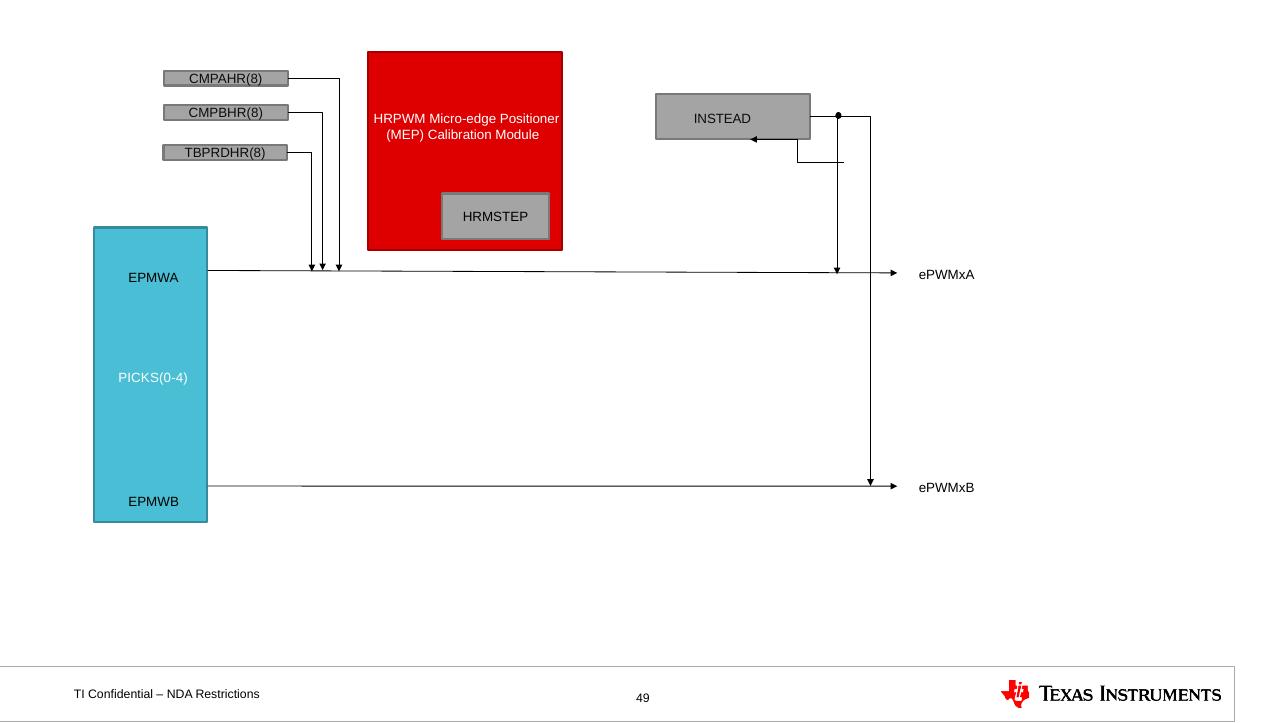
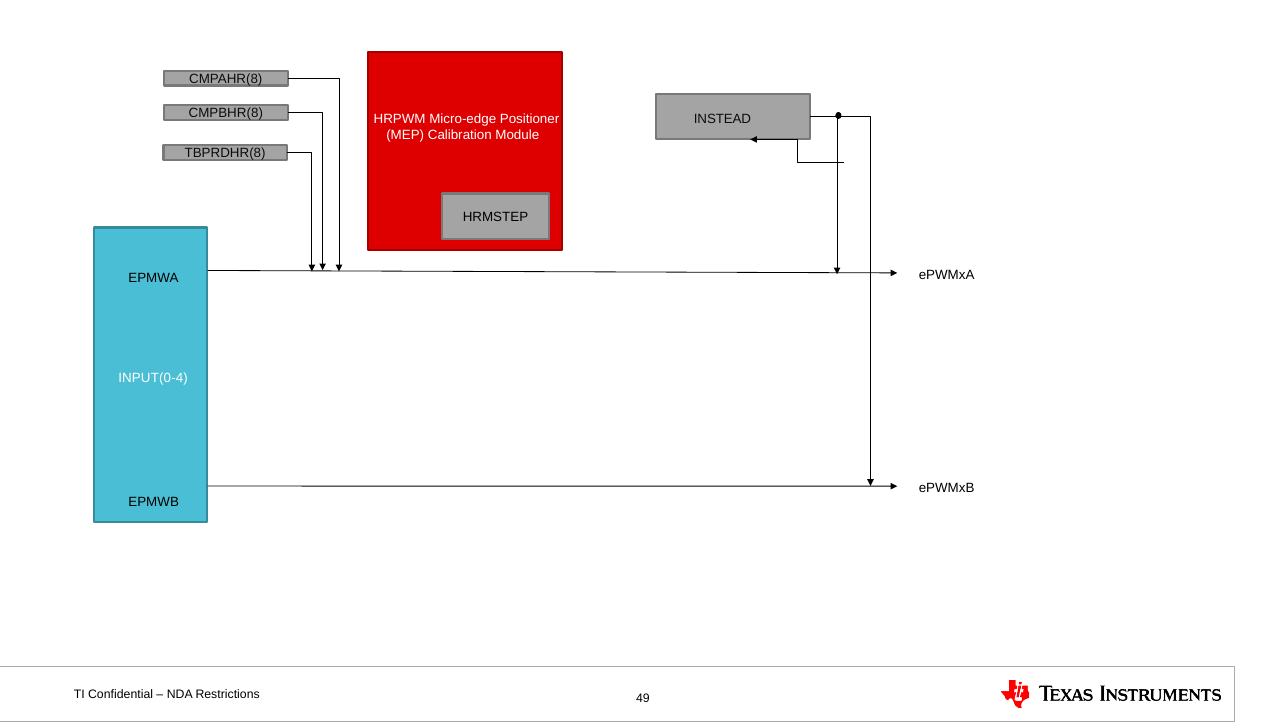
PICKS(0-4: PICKS(0-4 -> INPUT(0-4 (153, 379)
